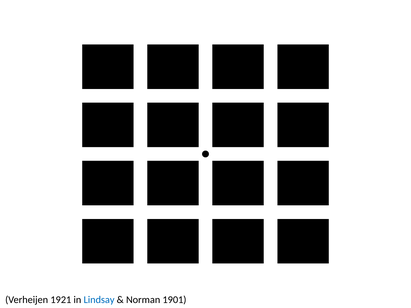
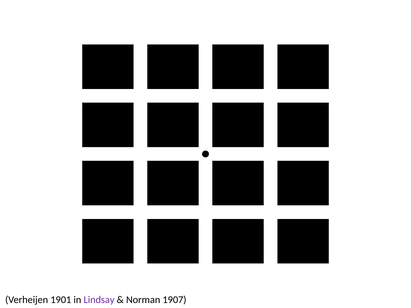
1921: 1921 -> 1901 (61, 300)
Lindsay colour: blue -> purple (99, 300)
1901: 1901 -> 1907 (174, 300)
